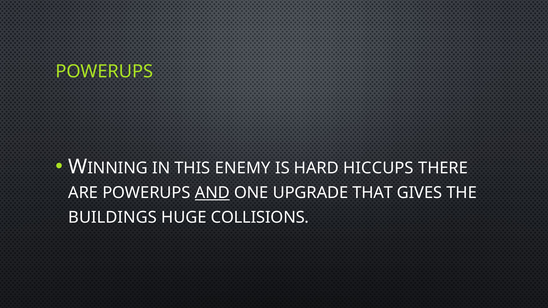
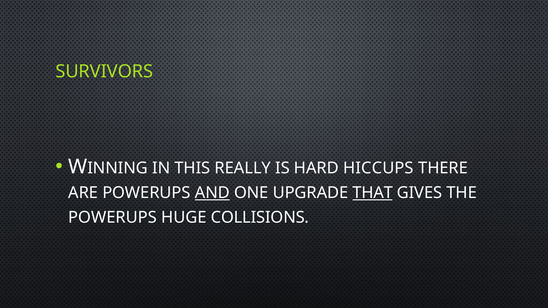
POWERUPS: POWERUPS -> SURVIVORS (104, 71)
ENEMY: ENEMY -> REALLY (243, 168)
THAT underline: none -> present (373, 193)
BUILDINGS: BUILDINGS -> POWERUPS (113, 218)
